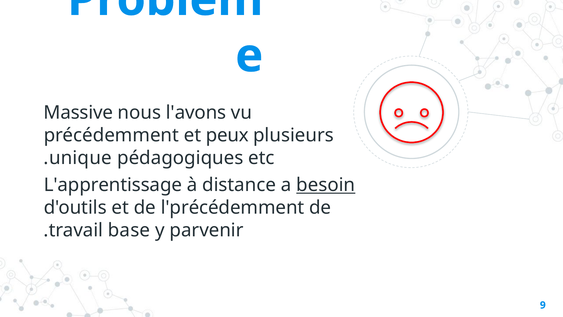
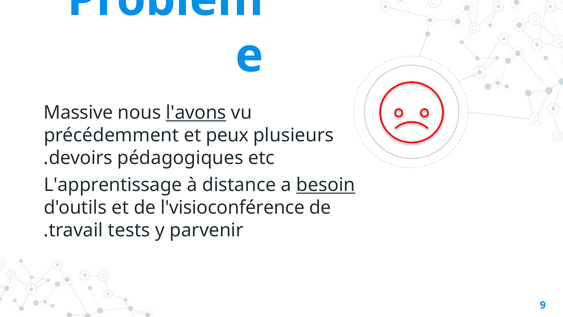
l'avons underline: none -> present (196, 113)
unique: unique -> devoirs (81, 158)
l'précédemment: l'précédemment -> l'visioconférence (233, 207)
base: base -> tests (129, 230)
